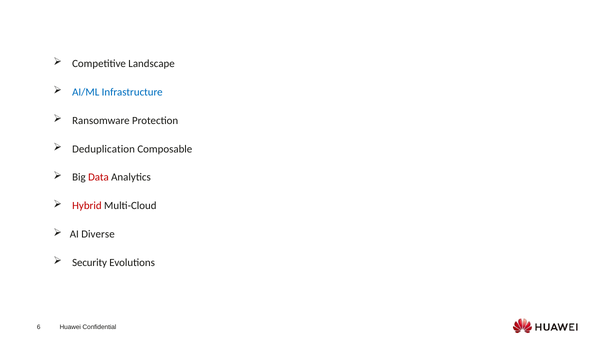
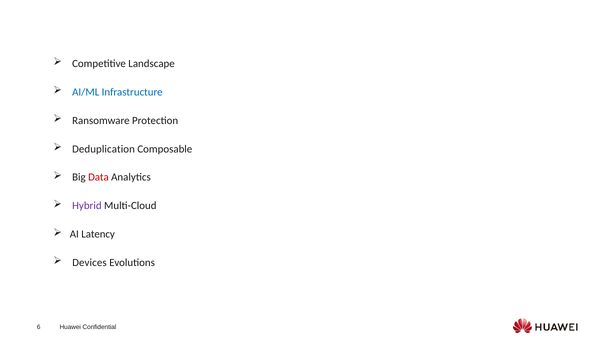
Hybrid colour: red -> purple (87, 205)
Diverse: Diverse -> Latency (98, 234)
Security: Security -> Devices (89, 262)
